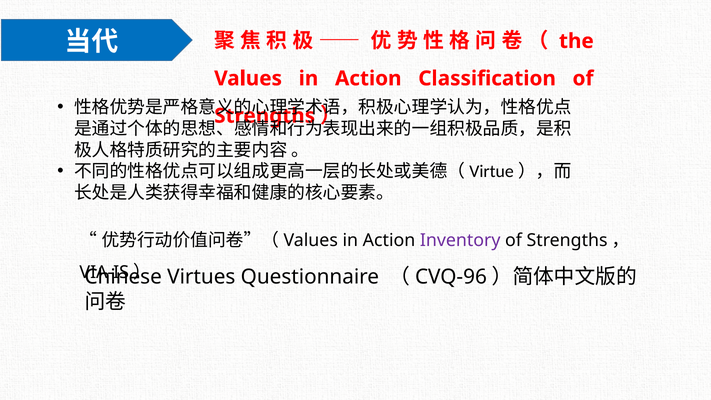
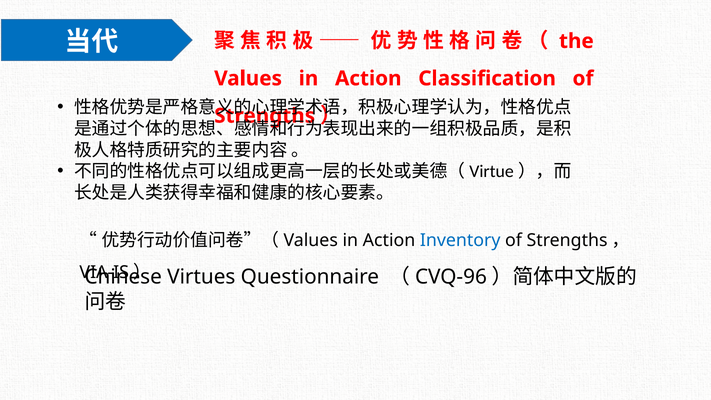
Inventory colour: purple -> blue (460, 240)
